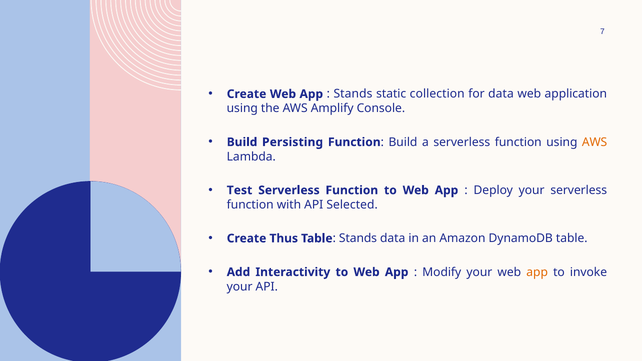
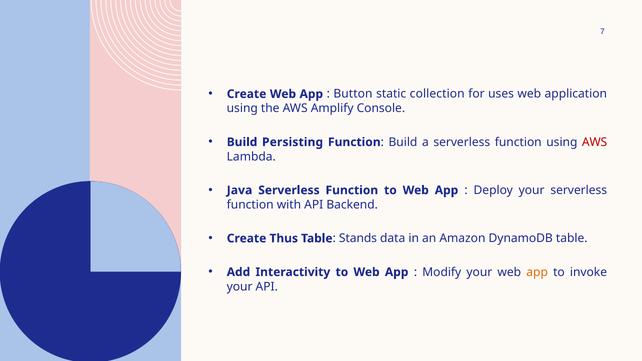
Stands: Stands -> Button (353, 94)
for data: data -> uses (501, 94)
AWS colour: orange -> red (595, 142)
Test: Test -> Java (239, 190)
Selected: Selected -> Backend (352, 205)
